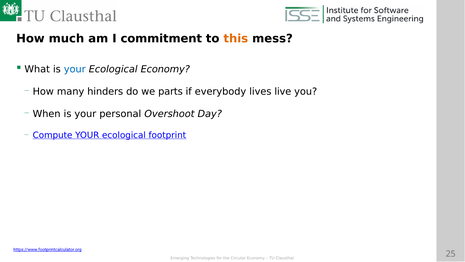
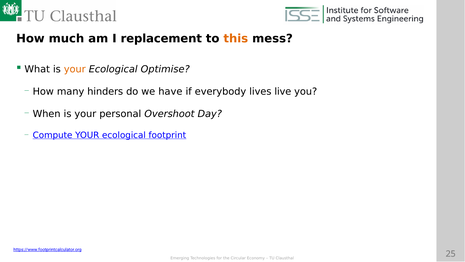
commitment: commitment -> replacement (161, 39)
your colour: blue -> orange (75, 69)
Ecological Economy: Economy -> Optimise (165, 69)
parts: parts -> have (170, 91)
